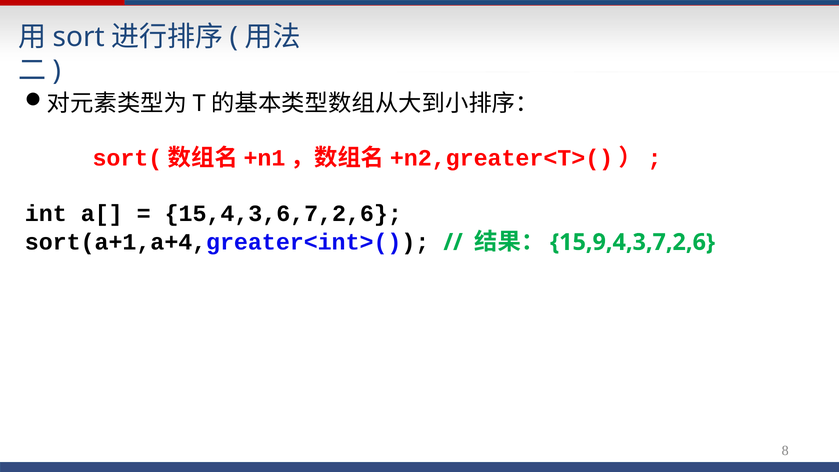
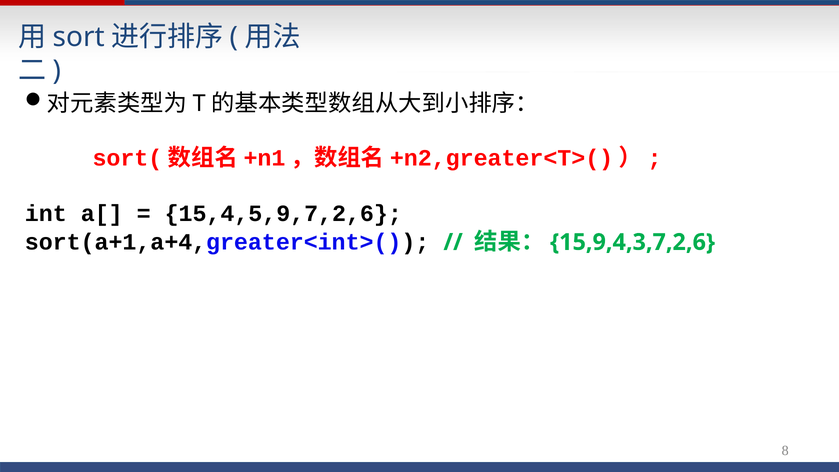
15,4,3,6,7,2,6: 15,4,3,6,7,2,6 -> 15,4,5,9,7,2,6 (283, 214)
